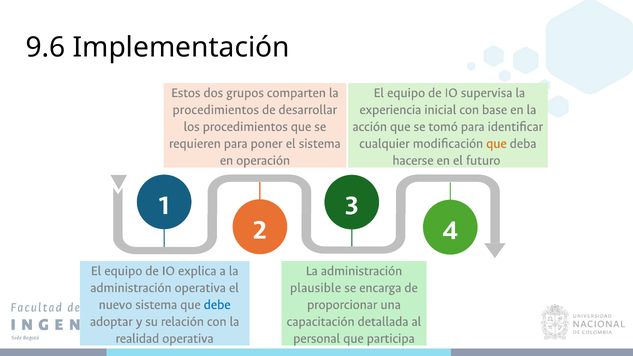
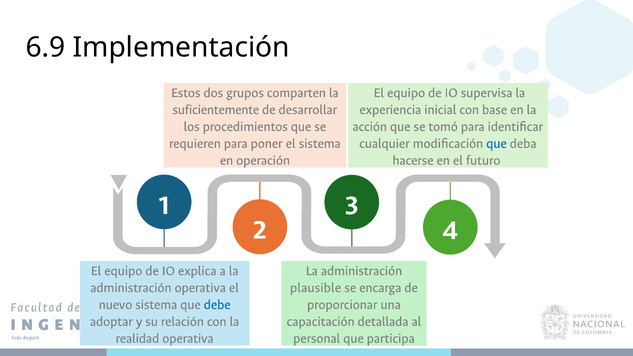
9.6: 9.6 -> 6.9 (46, 47)
procedimientos: procedimientos -> suficientemente (216, 109)
que colour: orange -> blue (496, 143)
